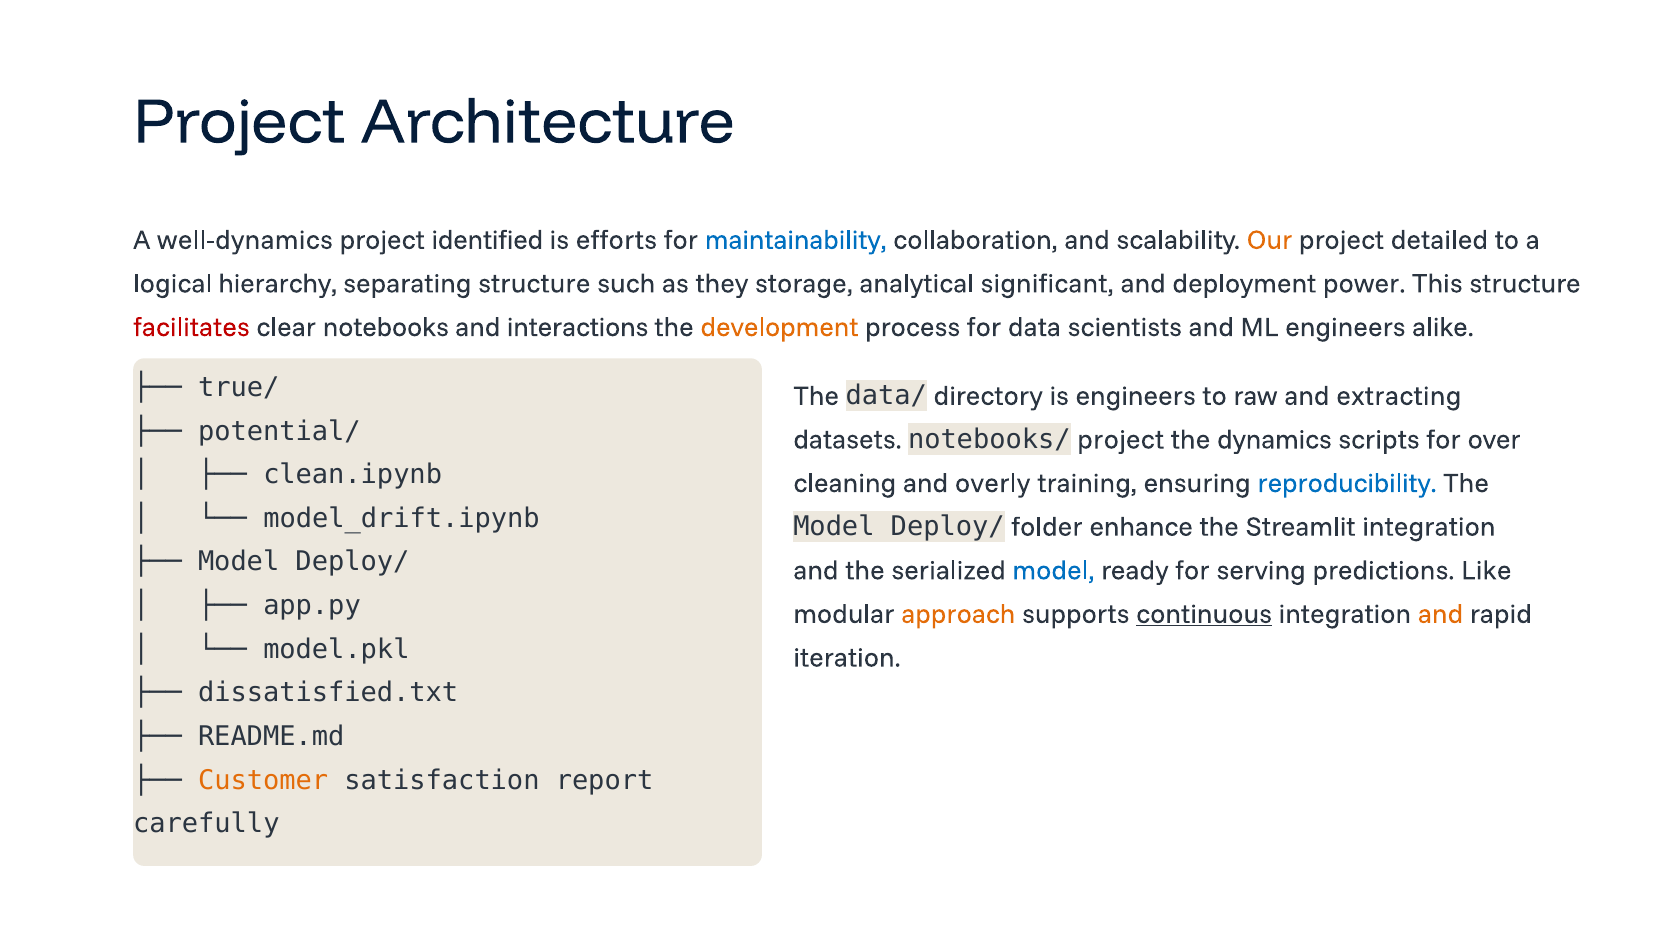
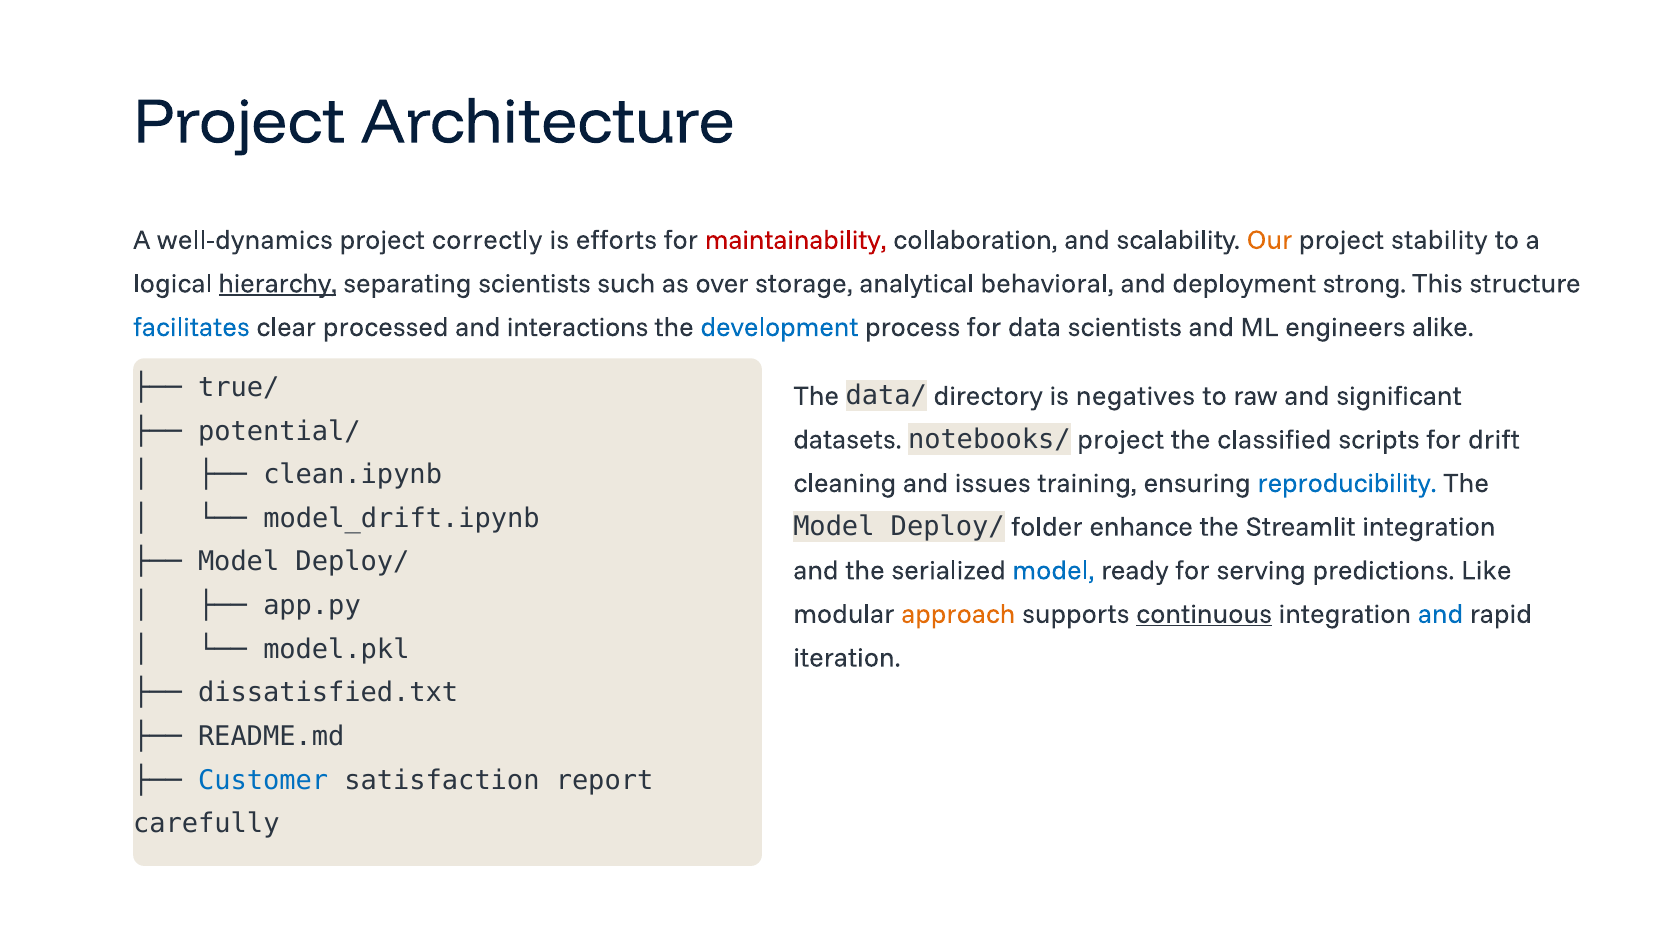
identified: identified -> correctly (487, 240)
maintainability colour: blue -> red (796, 240)
detailed: detailed -> stability (1439, 240)
hierarchy underline: none -> present (278, 284)
separating structure: structure -> scientists (534, 284)
they: they -> over (722, 284)
significant: significant -> behavioral (1047, 284)
power: power -> strong (1364, 284)
facilitates colour: red -> blue (191, 327)
notebooks: notebooks -> processed (386, 327)
development colour: orange -> blue (779, 327)
is engineers: engineers -> negatives (1135, 396)
extracting: extracting -> significant (1399, 396)
dynamics: dynamics -> classified (1274, 440)
over: over -> drift (1494, 440)
overly: overly -> issues (993, 484)
and colour: orange -> blue (1441, 615)
Customer colour: orange -> blue (263, 781)
